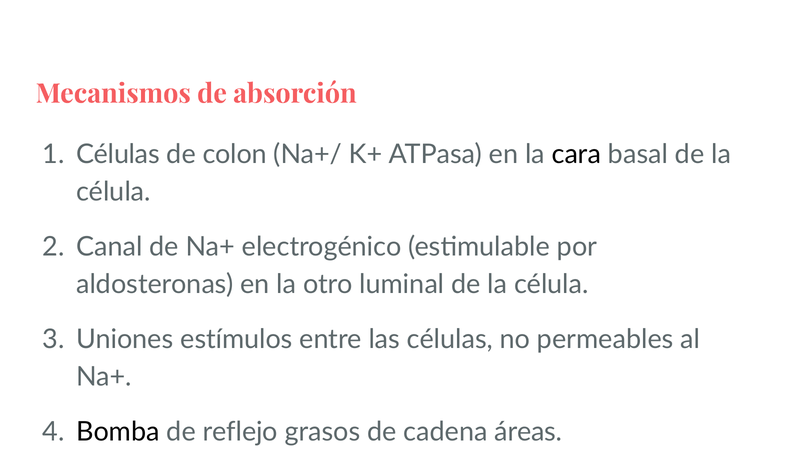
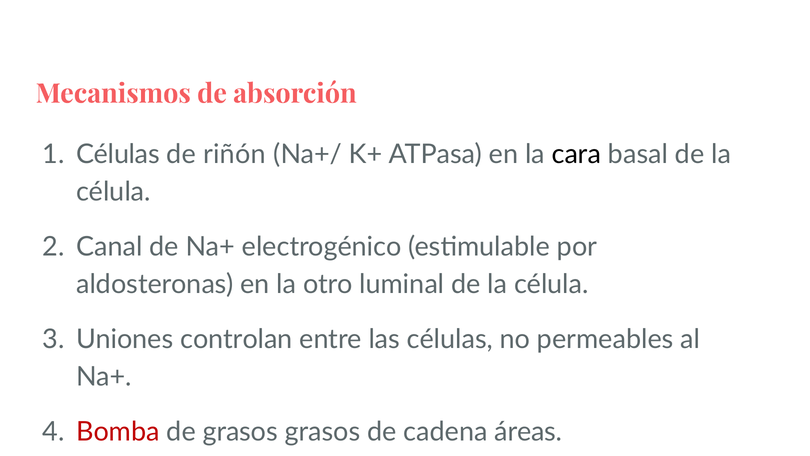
colon: colon -> riñón (235, 154)
estímulos: estímulos -> controlan (236, 339)
Bomba colour: black -> red (118, 432)
de reflejo: reflejo -> grasos (240, 432)
